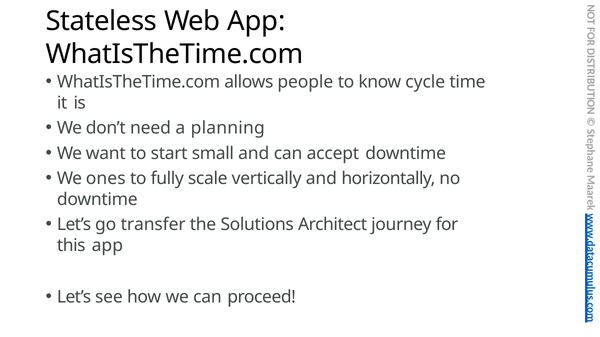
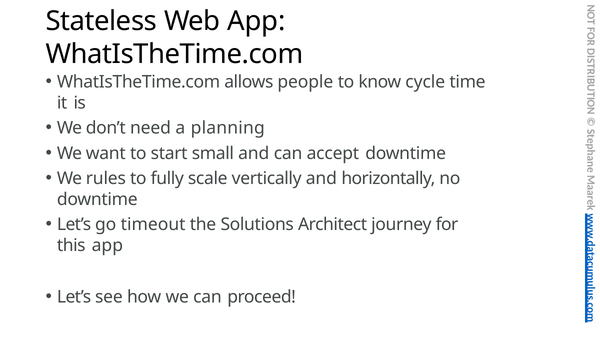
ones: ones -> rules (106, 179)
transfer: transfer -> timeout (153, 225)
